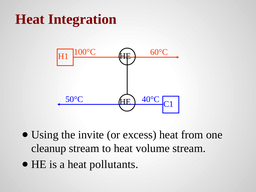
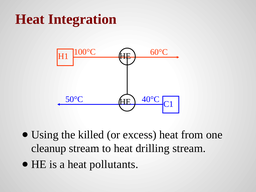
invite: invite -> killed (91, 135)
volume: volume -> drilling (153, 148)
